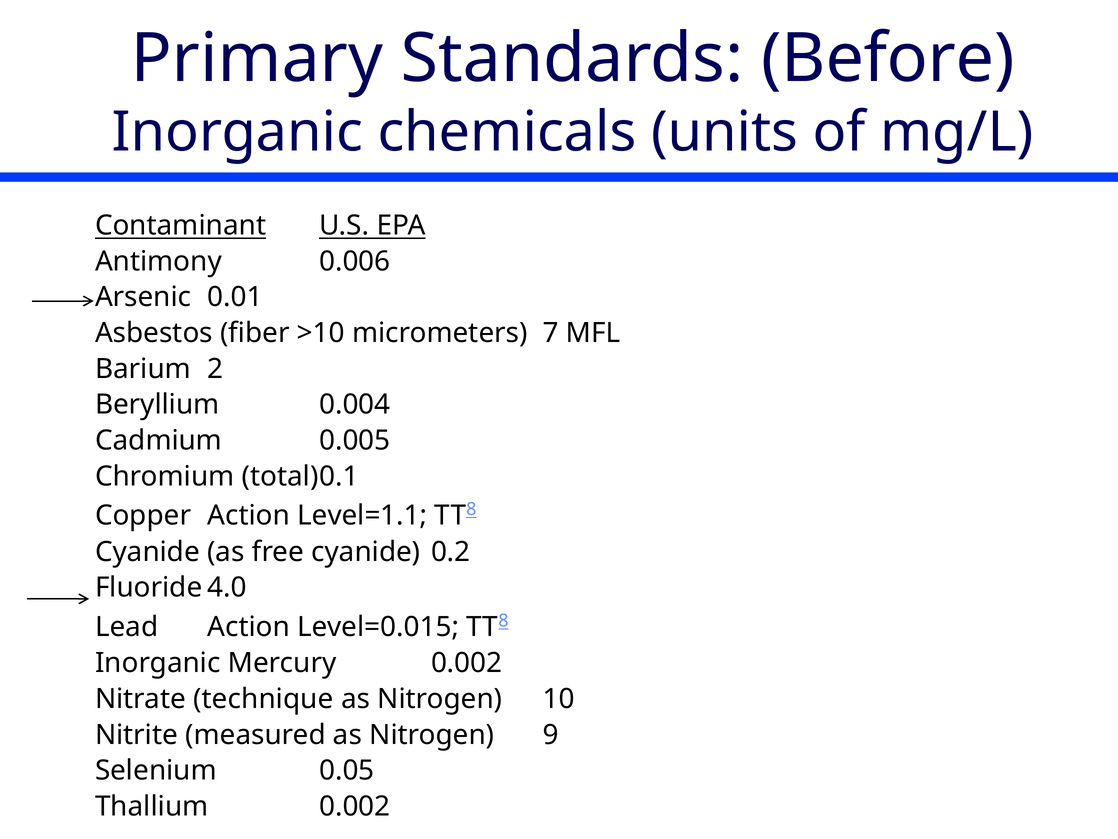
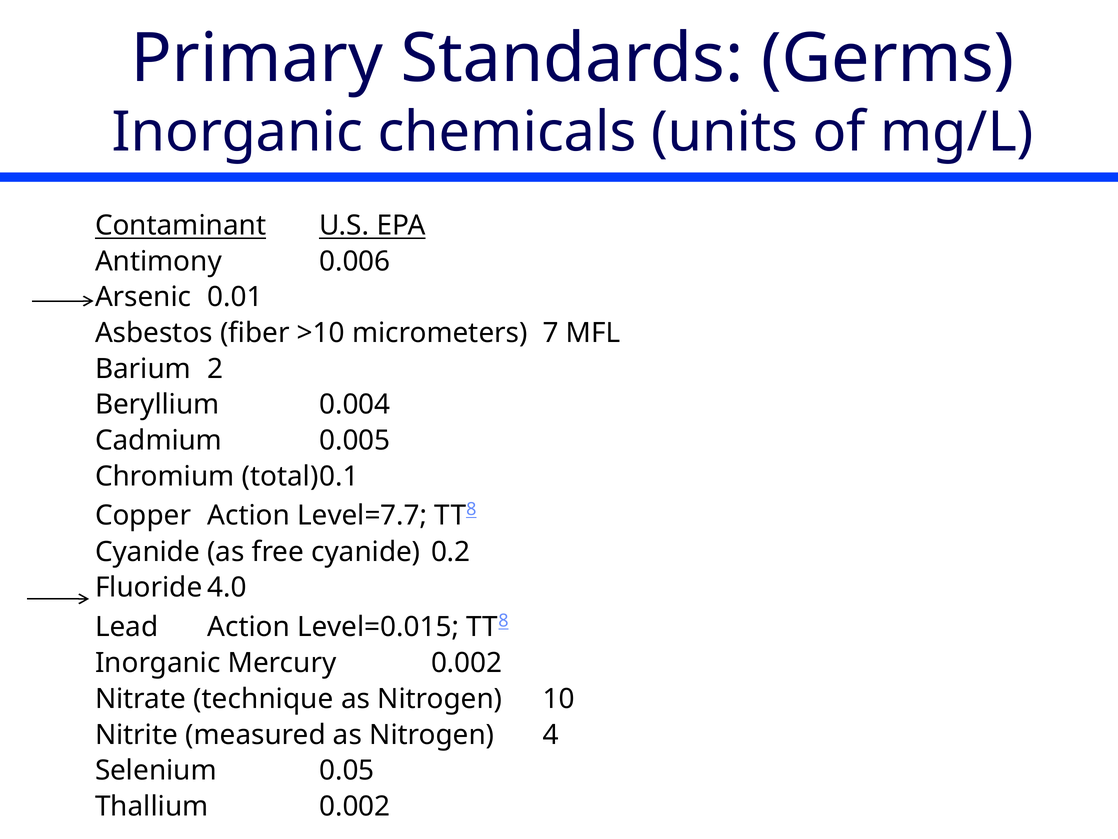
Before: Before -> Germs (888, 59)
Level=1.1: Level=1.1 -> Level=7.7 (362, 515)
9: 9 -> 4 (551, 734)
